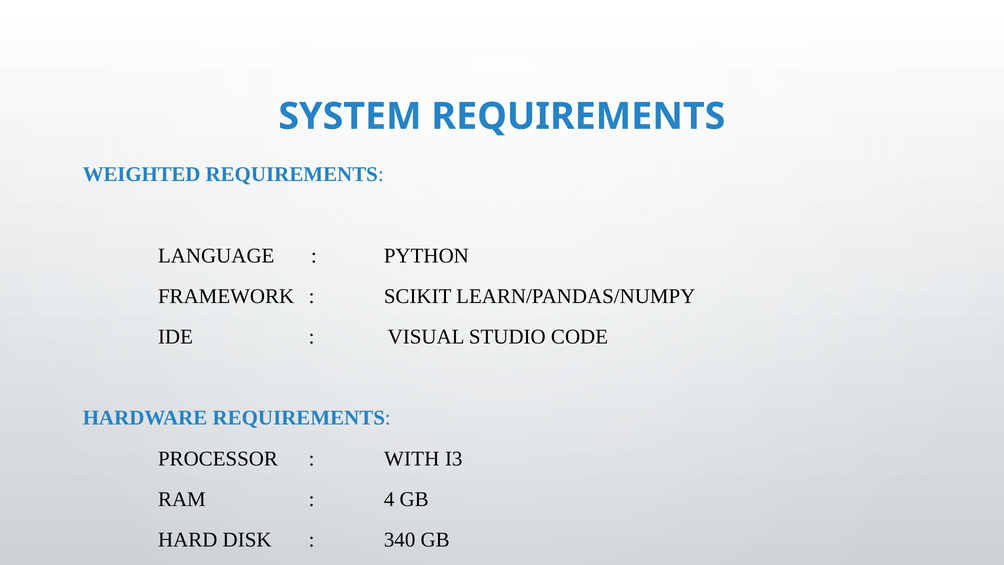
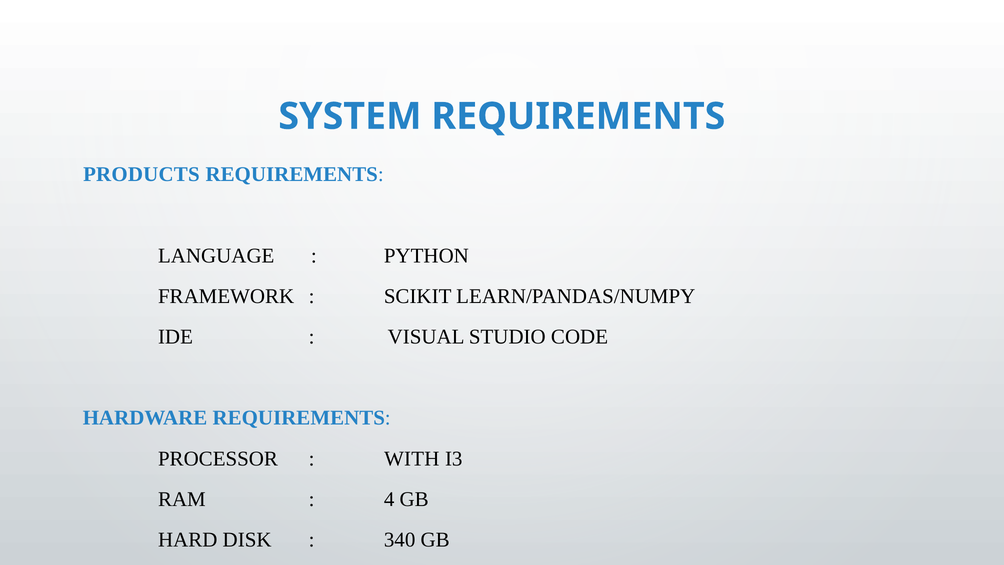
WEIGHTED: WEIGHTED -> PRODUCTS (141, 174)
